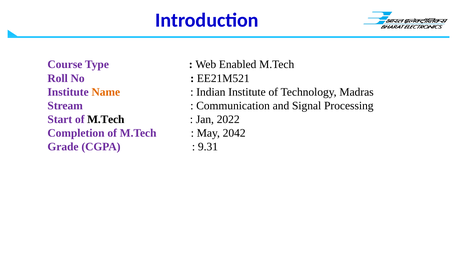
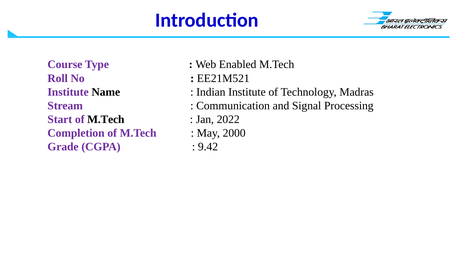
Name colour: orange -> black (106, 92)
2042: 2042 -> 2000 (234, 133)
9.31: 9.31 -> 9.42 (208, 147)
